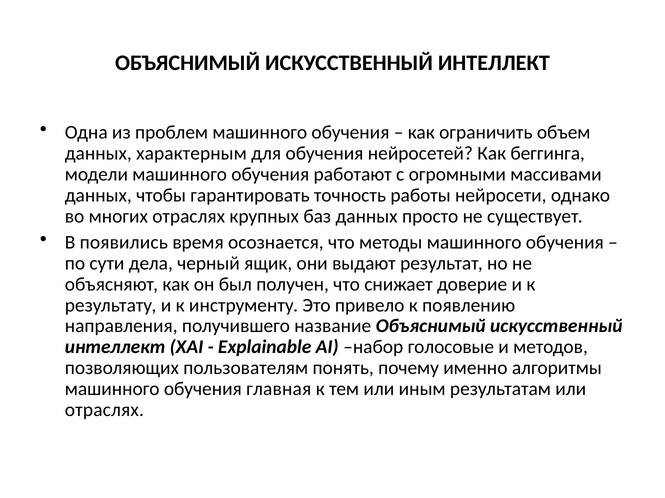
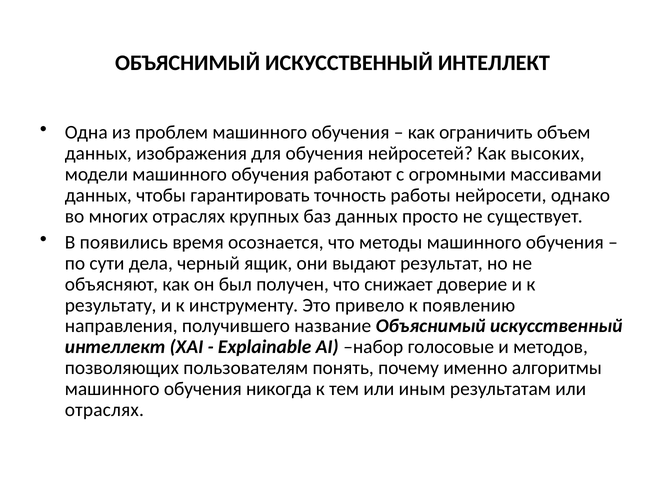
характерным: характерным -> изображения (192, 154)
беггинга: беггинга -> высоких (548, 154)
главная: главная -> никогда (279, 389)
